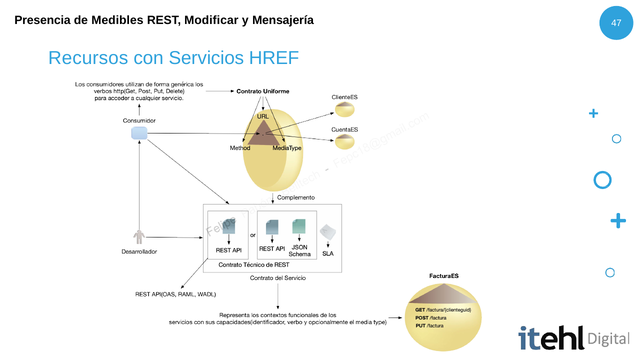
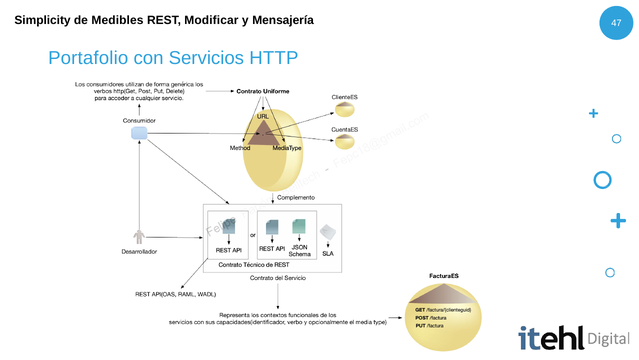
Presencia: Presencia -> Simplicity (43, 20)
Recursos: Recursos -> Portafolio (88, 58)
HREF: HREF -> HTTP (274, 58)
